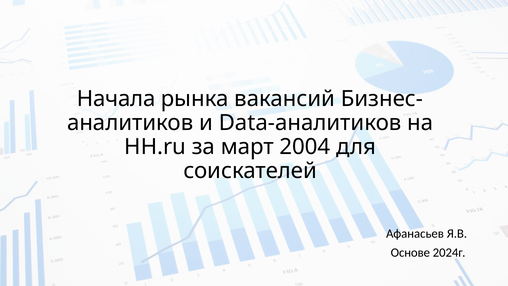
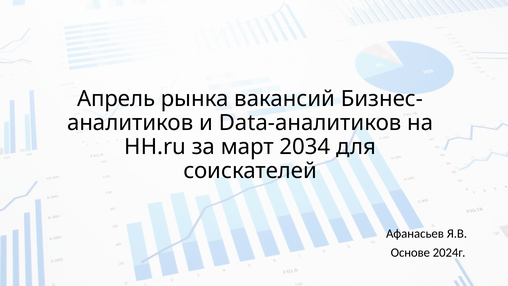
Начала: Начала -> Апрель (116, 99)
2004: 2004 -> 2034 (305, 147)
